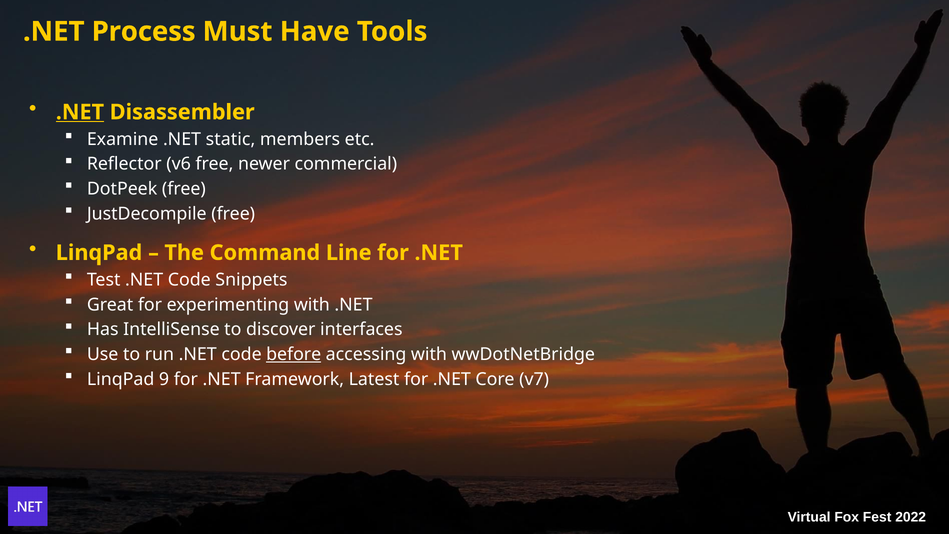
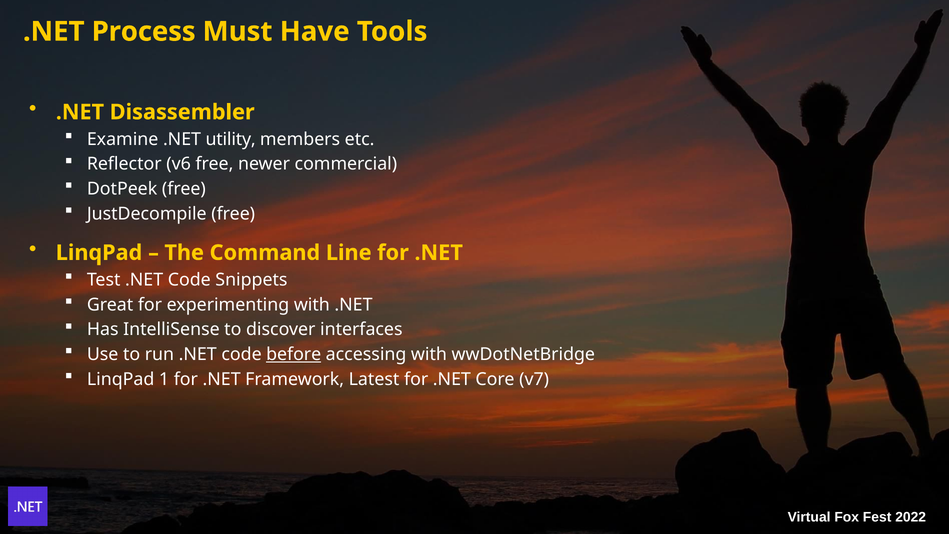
.NET underline: present -> none (80, 112)
static: static -> utility (231, 139)
9: 9 -> 1 (164, 379)
